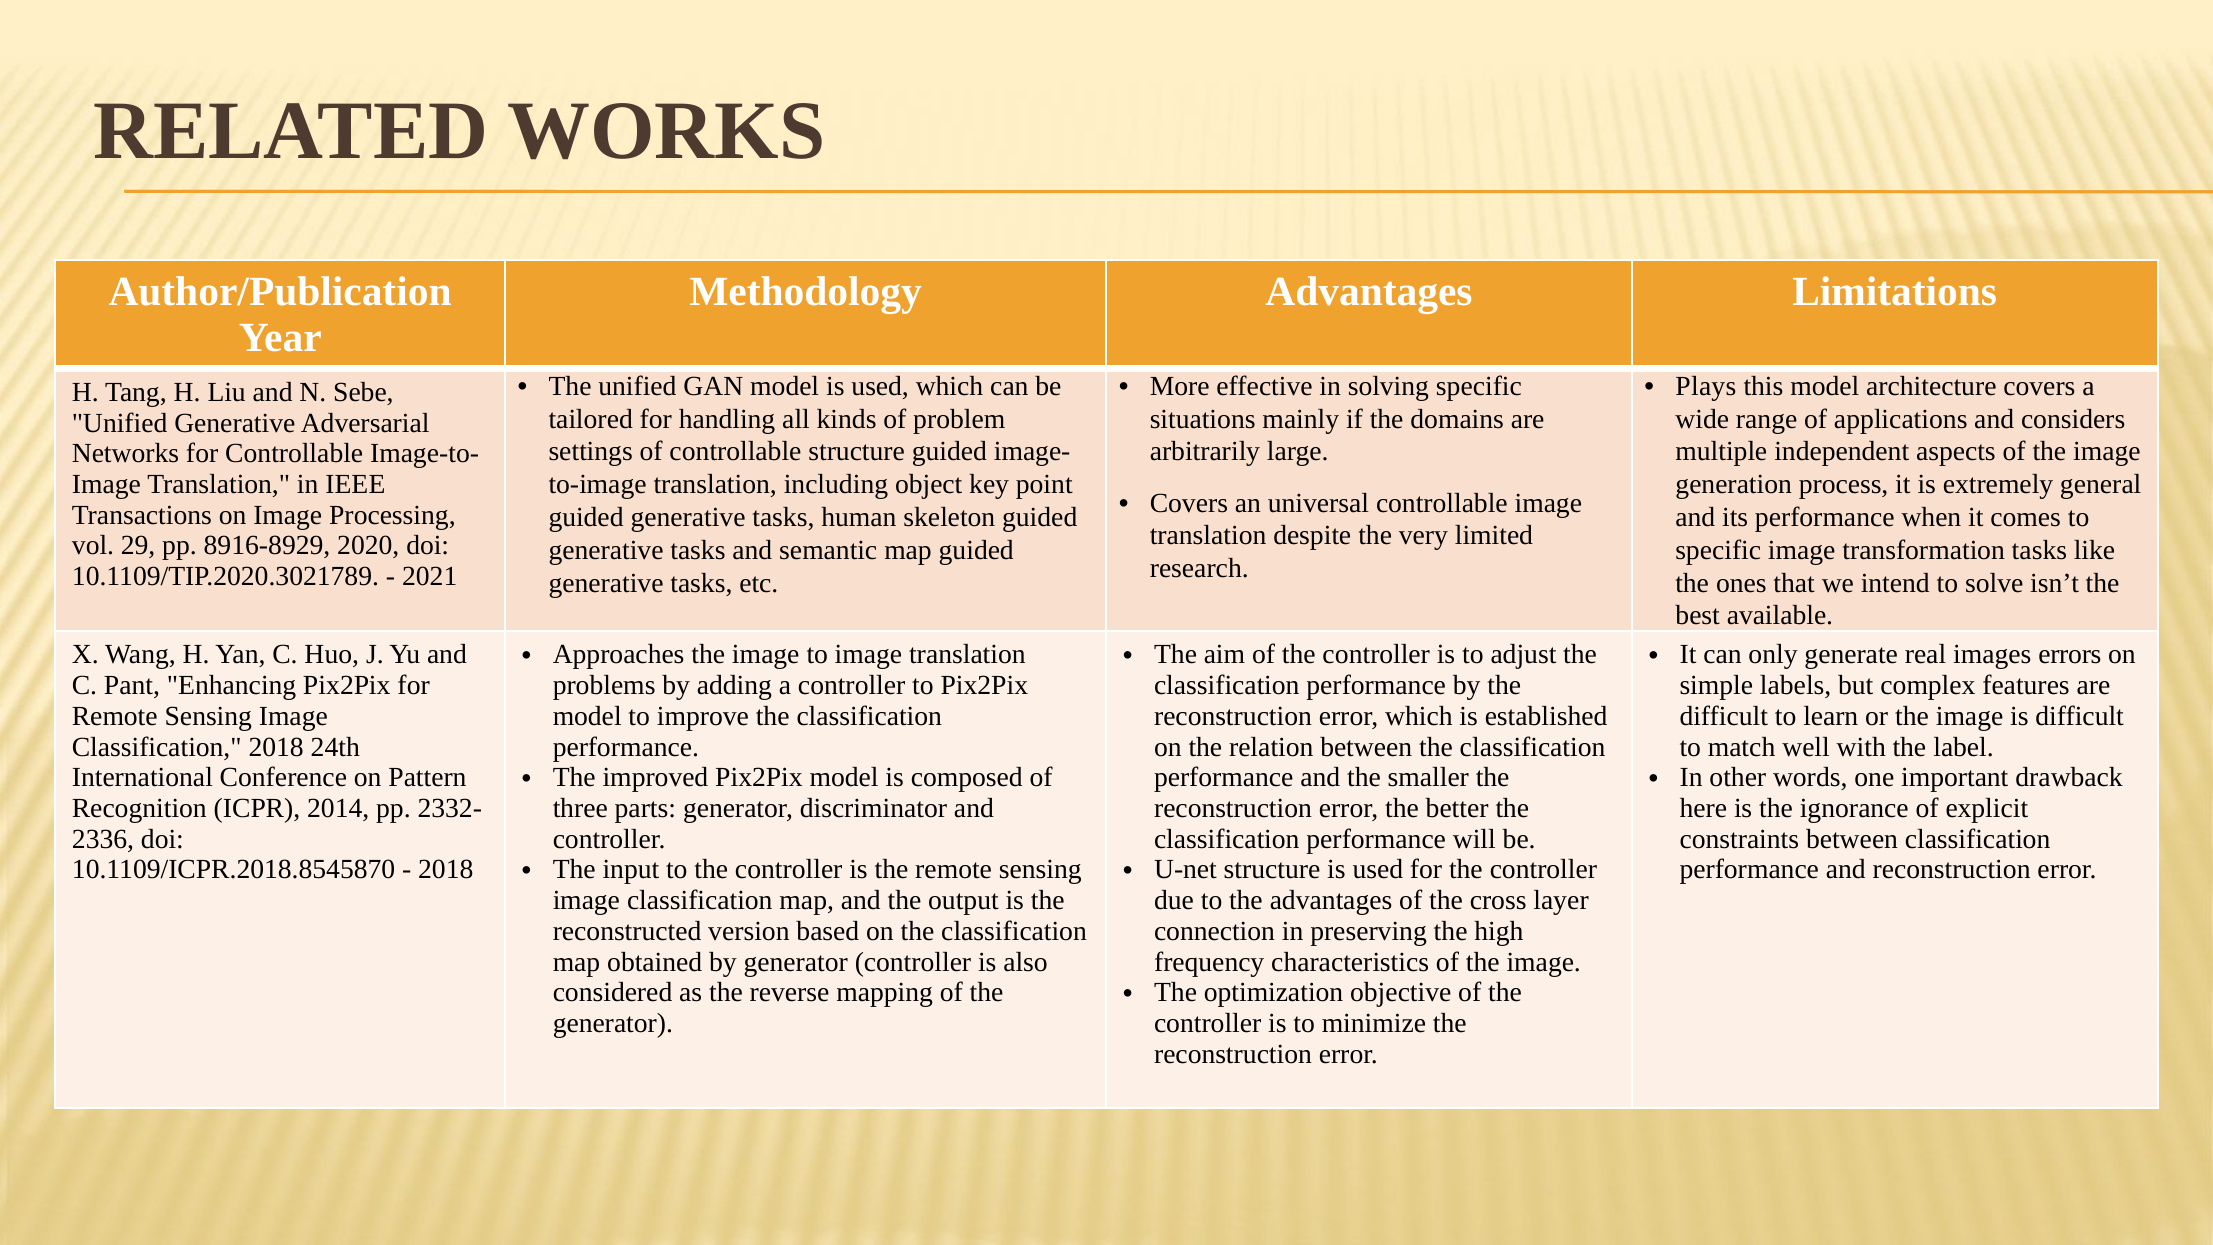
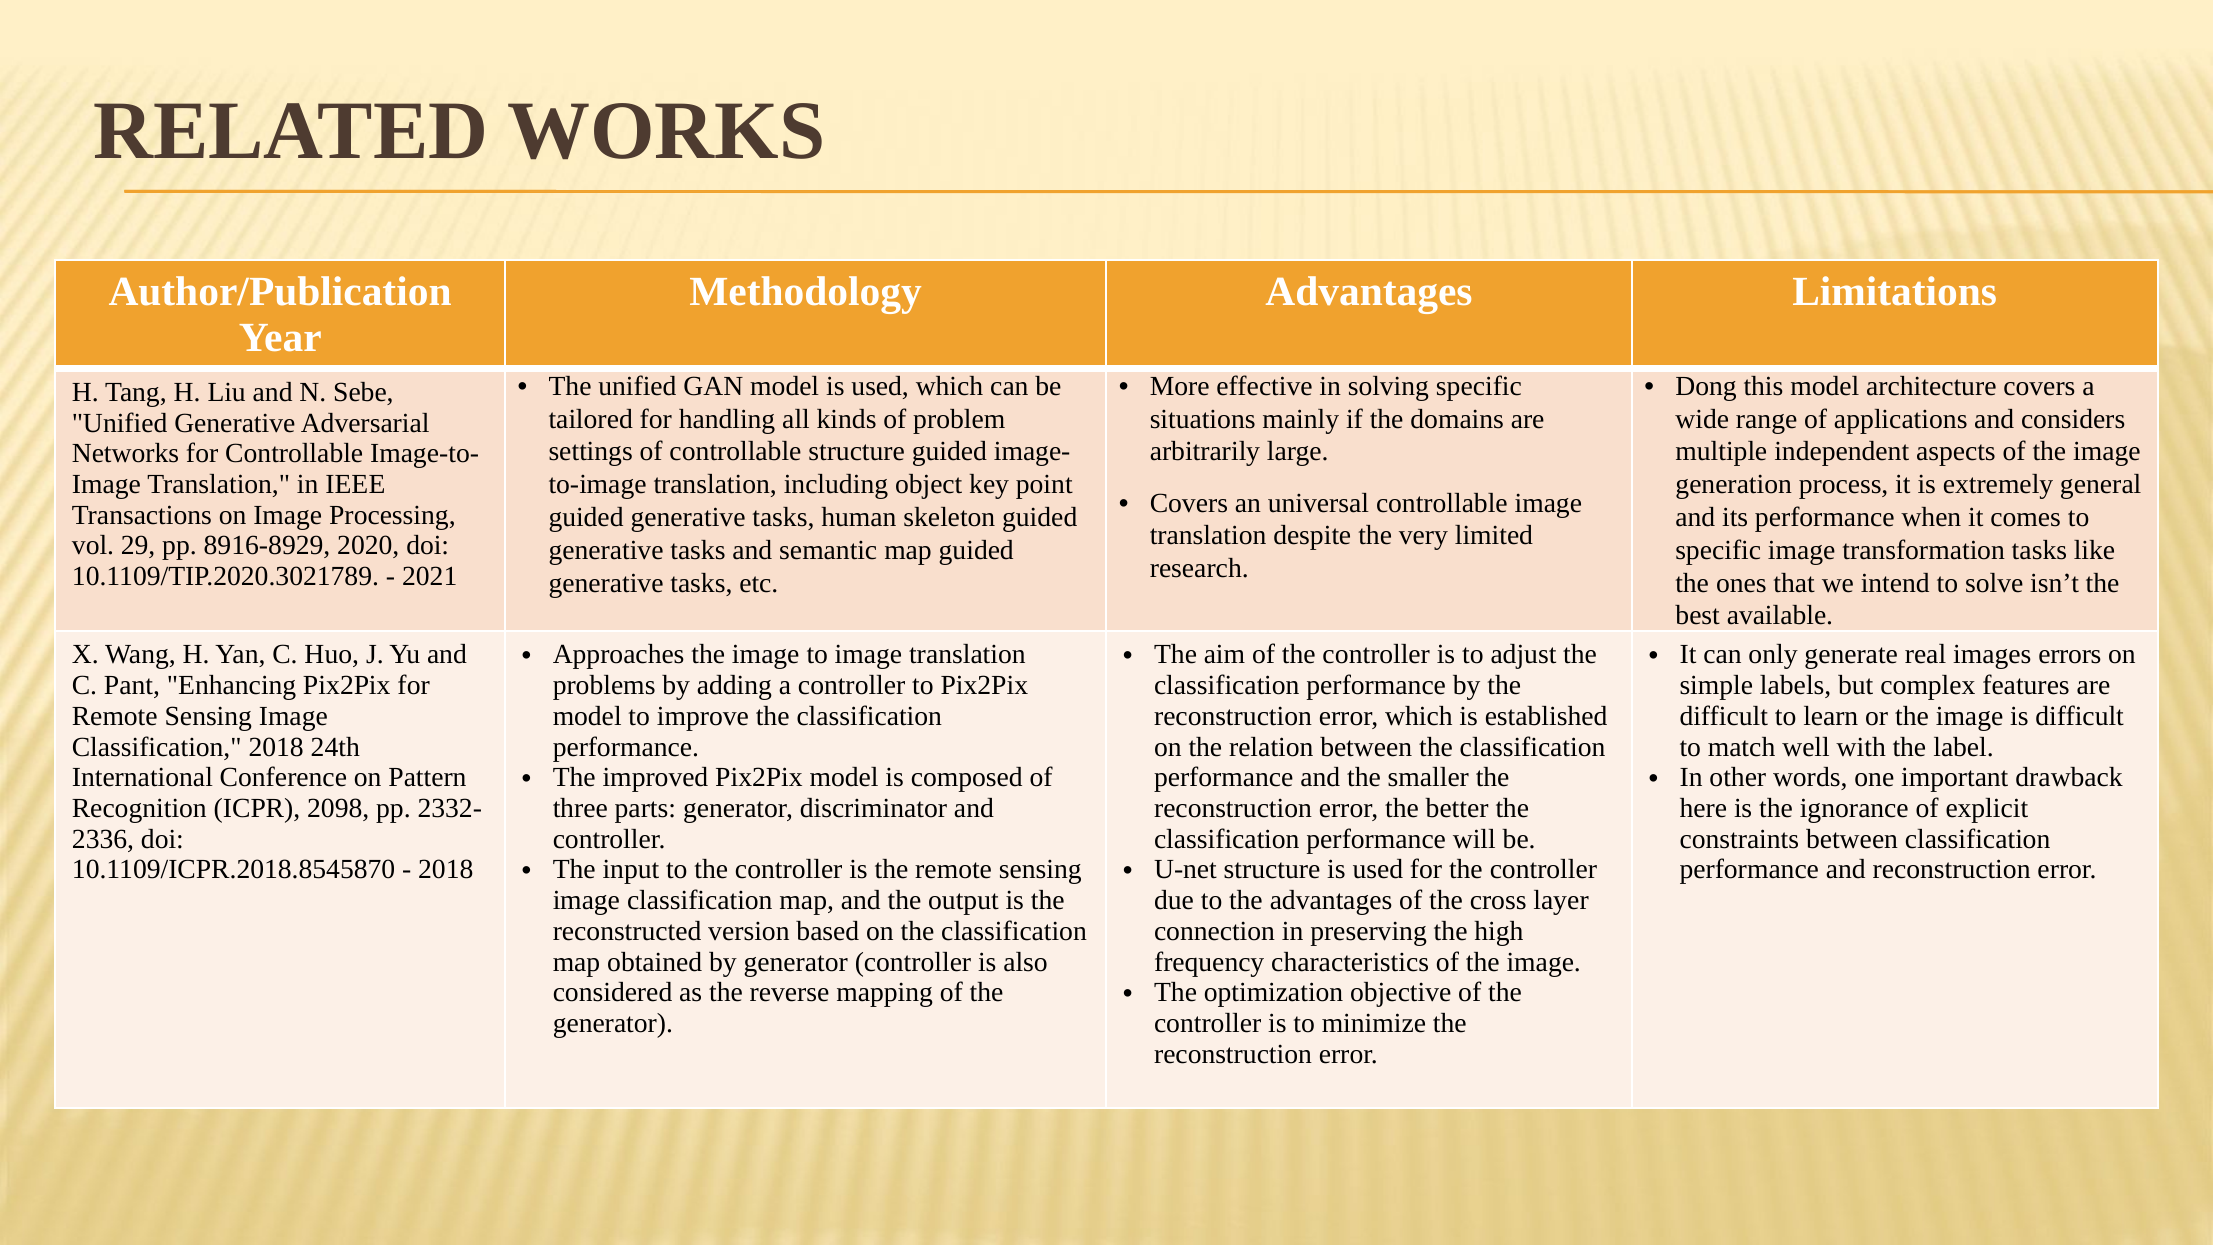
Plays: Plays -> Dong (1706, 386)
2014: 2014 -> 2098 (338, 808)
